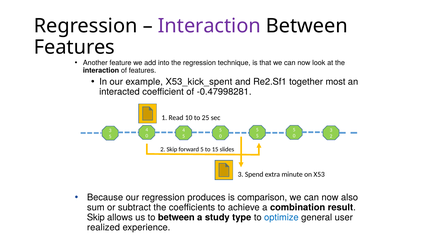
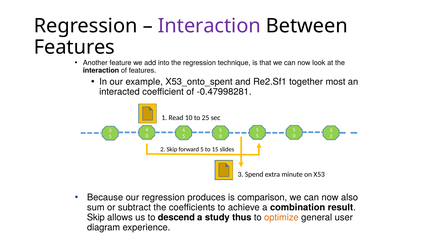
X53_kick_spent: X53_kick_spent -> X53_onto_spent (199, 82)
to between: between -> descend (176, 218)
type: type -> thus (242, 218)
optimize colour: blue -> orange (281, 218)
realized: realized -> diagram (104, 228)
